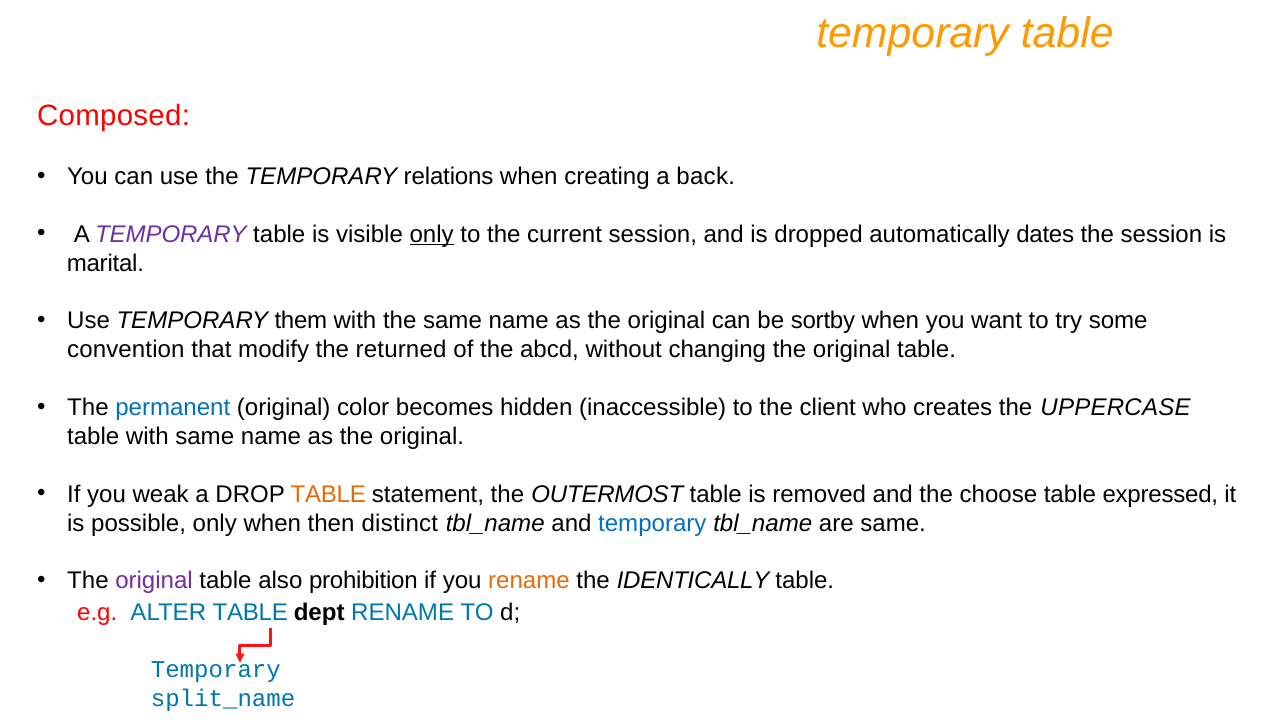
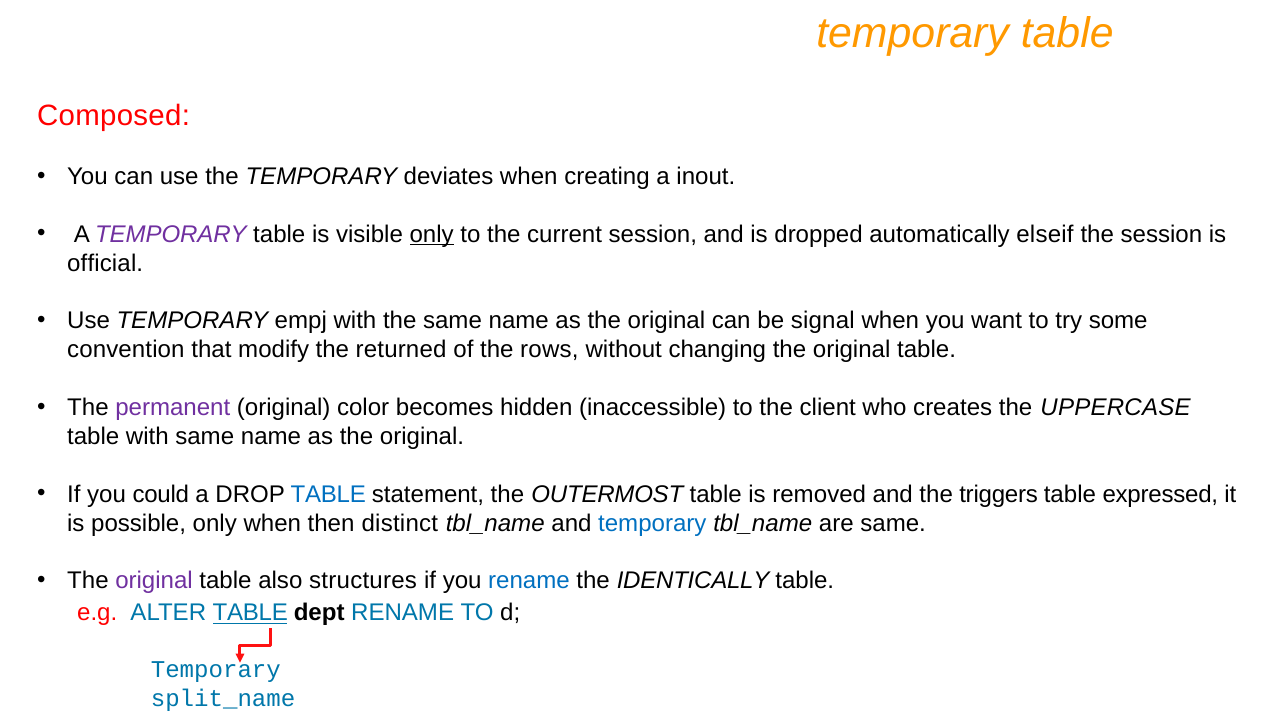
relations: relations -> deviates (449, 177)
back: back -> inout (706, 177)
dates: dates -> elseif (1045, 234)
marital: marital -> official (105, 263)
them: them -> empj (301, 321)
sortby: sortby -> signal (823, 321)
abcd: abcd -> rows (549, 350)
permanent colour: blue -> purple (173, 408)
weak: weak -> could (161, 494)
TABLE colour: orange -> blue (328, 494)
choose: choose -> triggers (999, 494)
prohibition: prohibition -> structures (363, 581)
rename colour: orange -> blue (529, 581)
TABLE underline: none -> present (250, 613)
